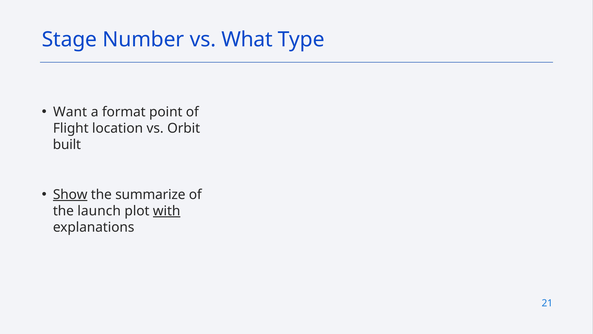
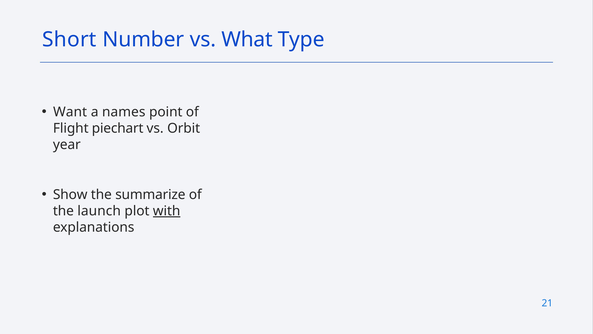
Stage: Stage -> Short (69, 40)
format: format -> names (124, 112)
location: location -> piechart (118, 128)
built: built -> year (67, 145)
Show underline: present -> none (70, 194)
